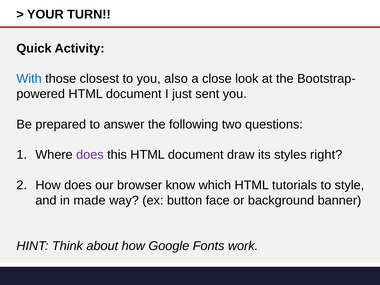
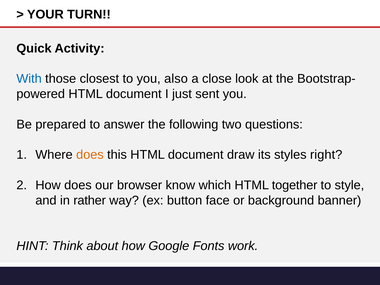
does colour: purple -> orange (90, 155)
tutorials: tutorials -> together (295, 185)
made: made -> rather (90, 200)
